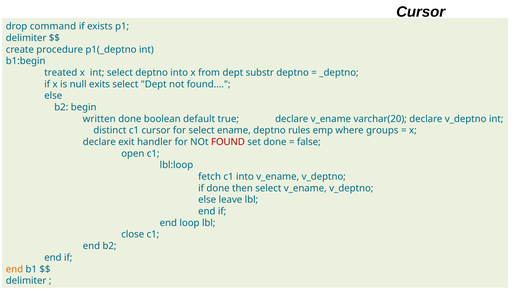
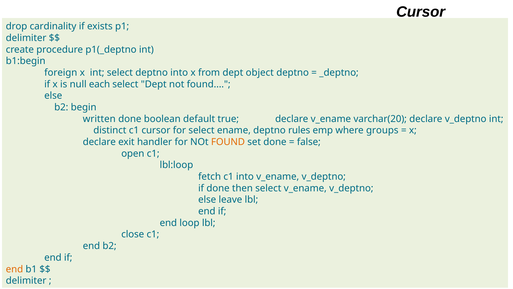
command: command -> cardinality (53, 26)
treated: treated -> foreign (61, 73)
substr: substr -> object (260, 73)
exits: exits -> each (100, 84)
FOUND colour: red -> orange (228, 142)
